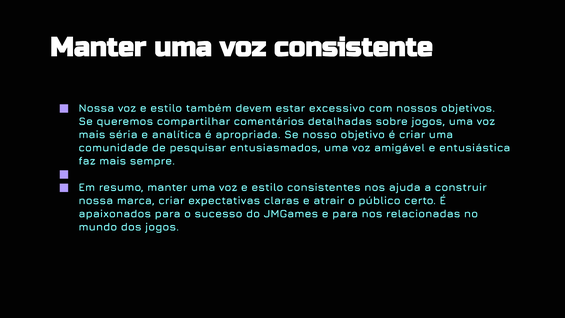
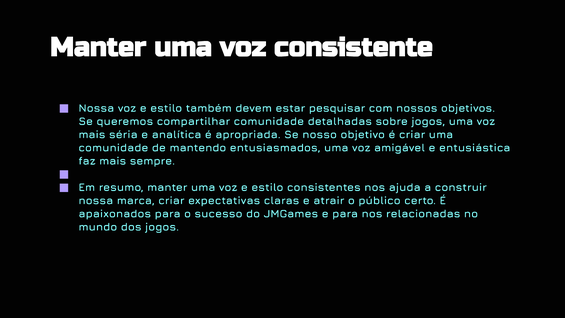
excessivo: excessivo -> pesquisar (337, 108)
compartilhar comentários: comentários -> comunidade (269, 121)
pesquisar: pesquisar -> mantendo (198, 148)
